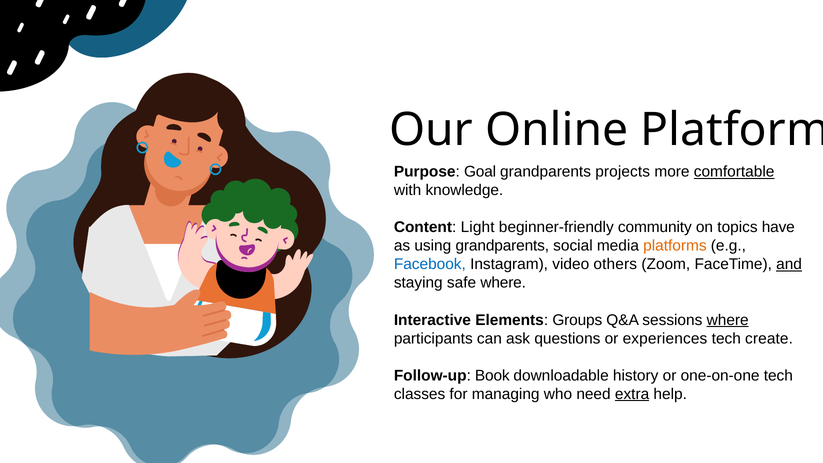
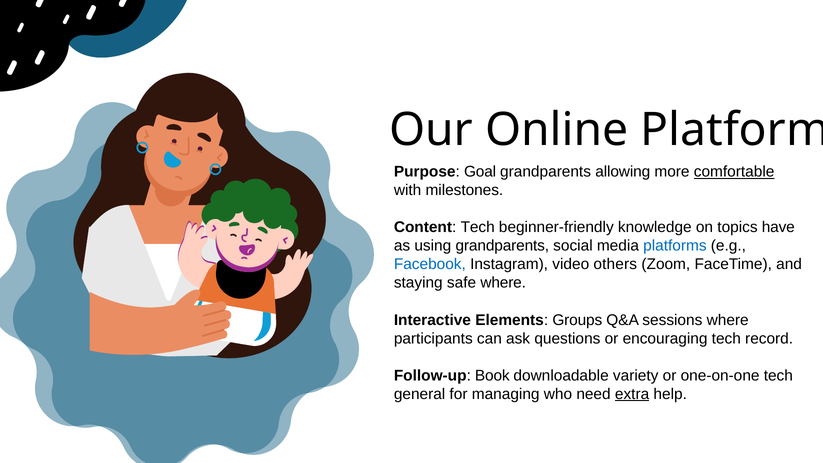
projects: projects -> allowing (623, 172)
knowledge: knowledge -> milestones (464, 190)
Content Light: Light -> Tech (478, 227)
community: community -> knowledge (655, 227)
platforms colour: orange -> blue (675, 246)
and underline: present -> none (789, 264)
where underline: present -> none (728, 320)
experiences: experiences -> encouraging (665, 338)
create: create -> record (769, 338)
history: history -> variety (636, 375)
classes: classes -> general (420, 394)
